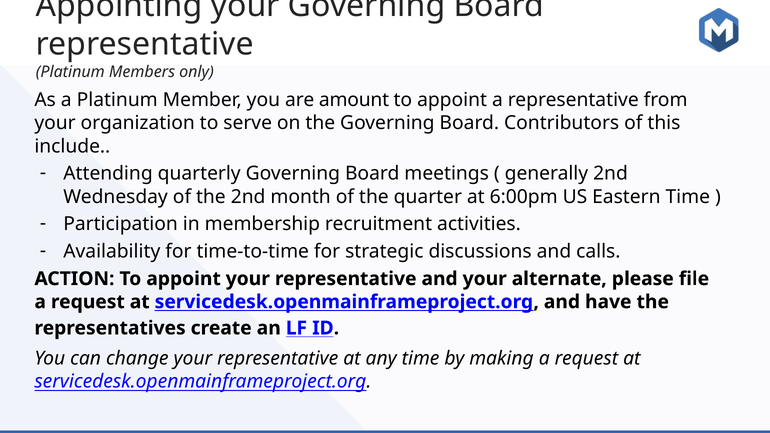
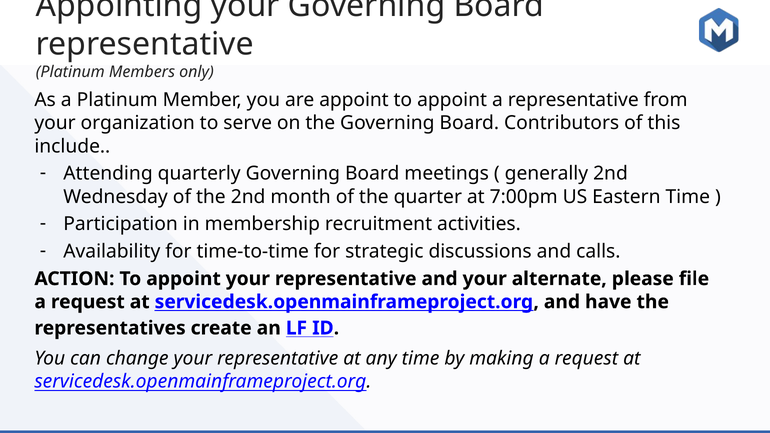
are amount: amount -> appoint (354, 100)
6:00pm: 6:00pm -> 7:00pm (524, 197)
